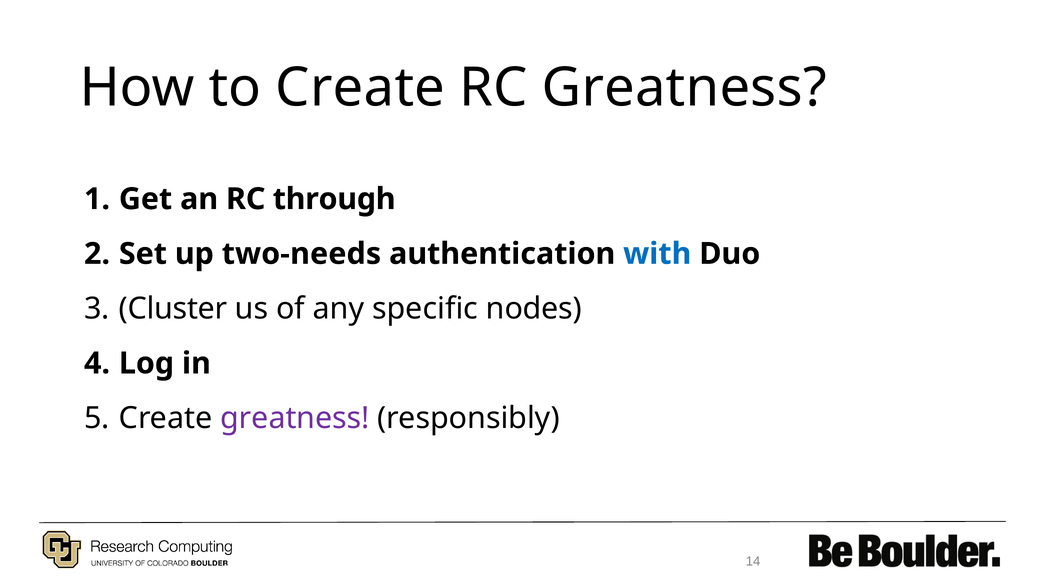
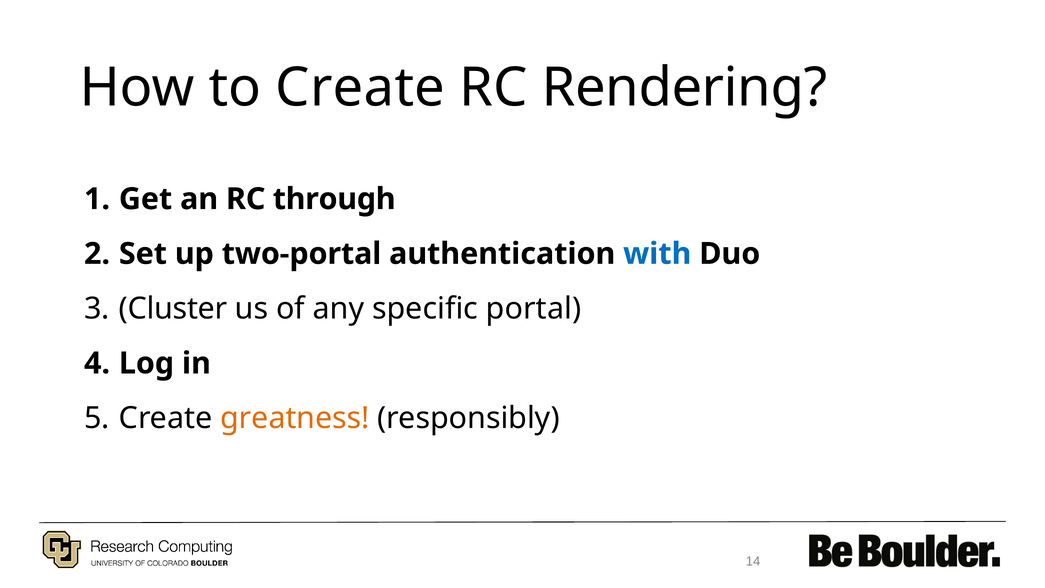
RC Greatness: Greatness -> Rendering (685, 88)
two-needs: two-needs -> two-portal (302, 254)
nodes: nodes -> portal (534, 308)
greatness colour: purple -> orange (295, 418)
